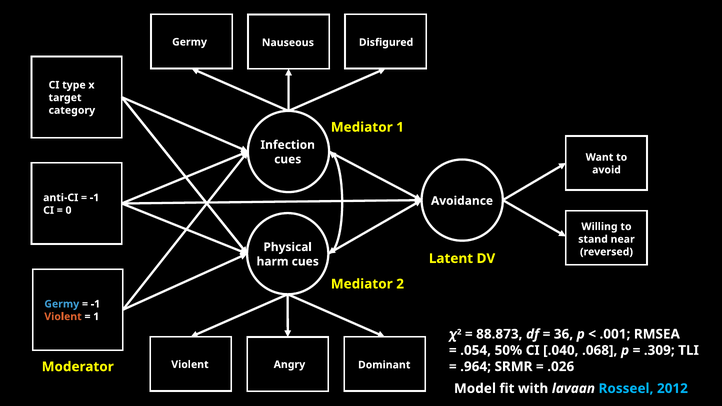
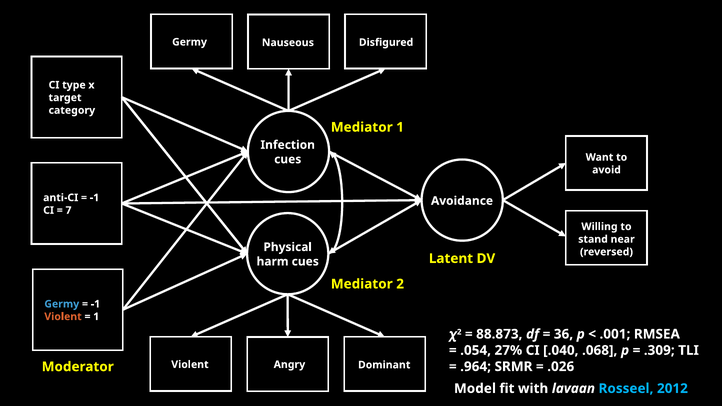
0: 0 -> 7 (68, 210)
50%: 50% -> 27% (508, 350)
